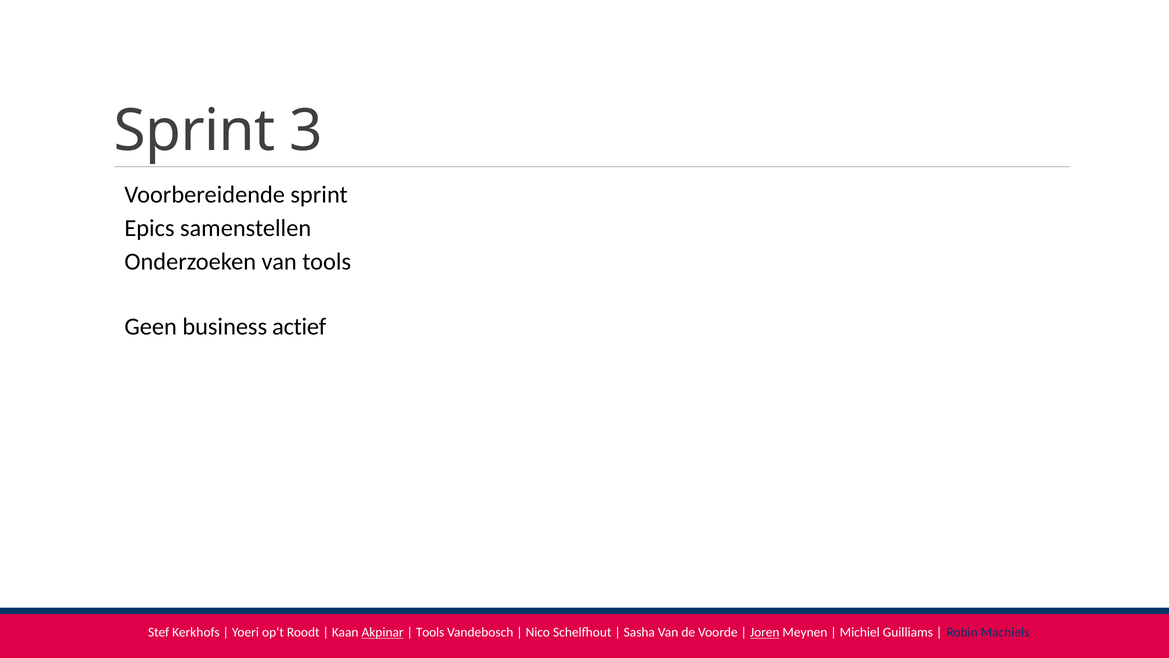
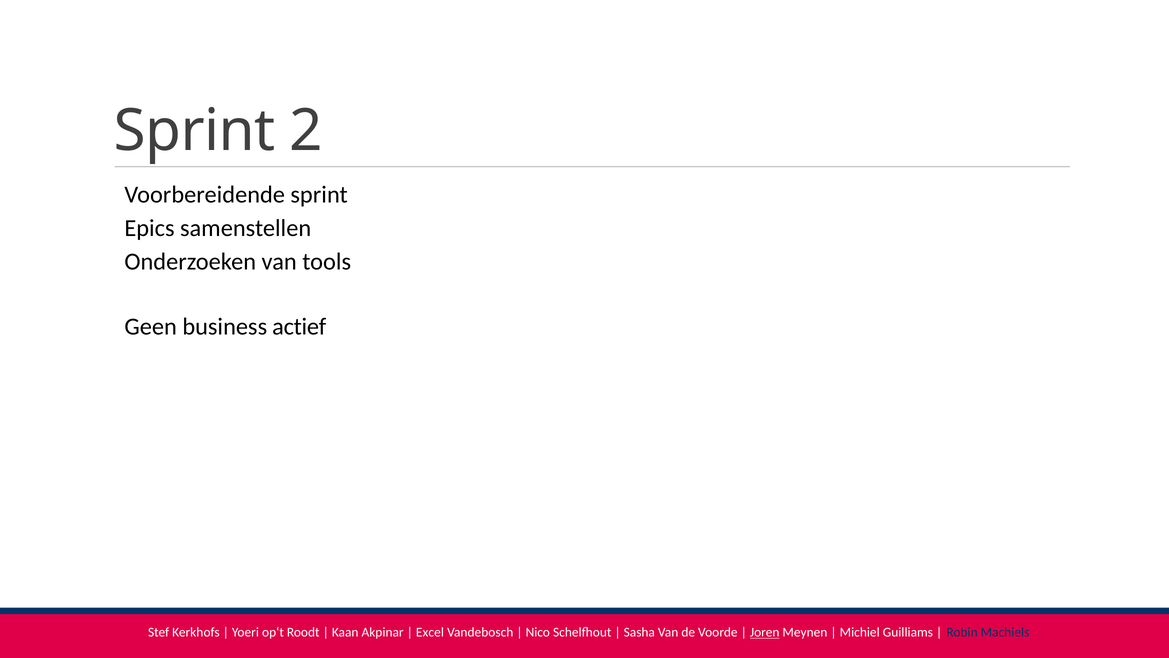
3: 3 -> 2 (306, 131)
Akpinar underline: present -> none (383, 632)
Tools: Tools -> Excel (430, 632)
